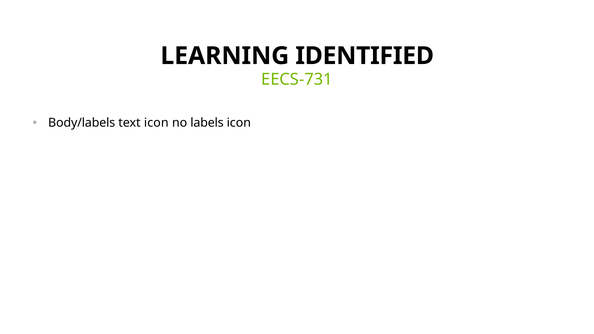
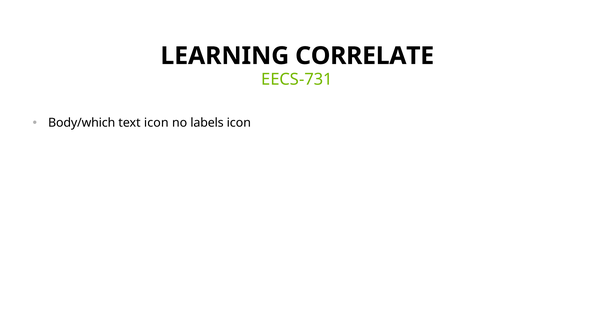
IDENTIFIED: IDENTIFIED -> CORRELATE (365, 56)
Body/labels: Body/labels -> Body/which (82, 123)
